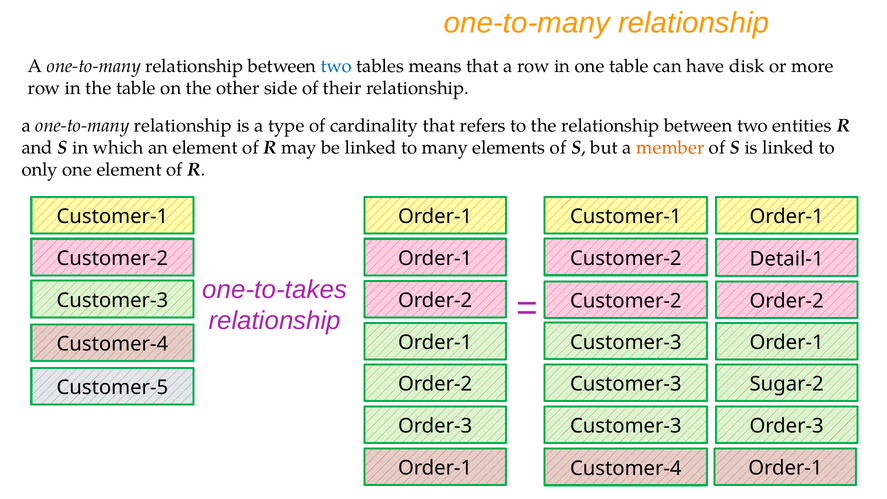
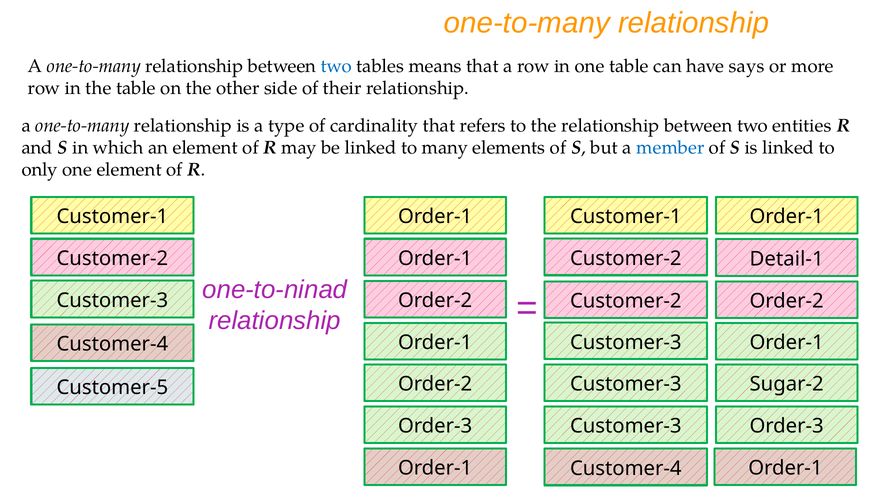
disk: disk -> says (747, 66)
member colour: orange -> blue (670, 148)
one-to-takes: one-to-takes -> one-to-ninad (275, 290)
